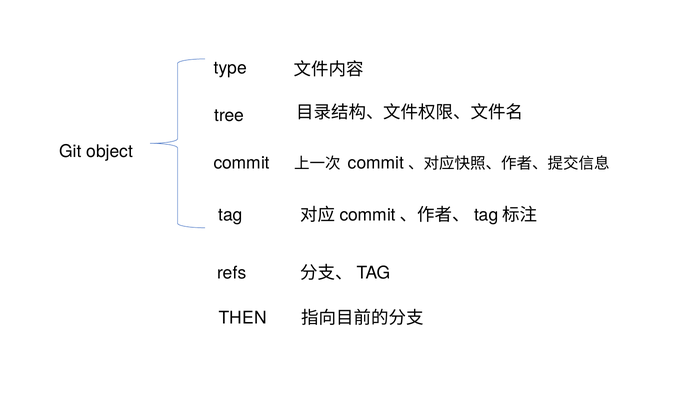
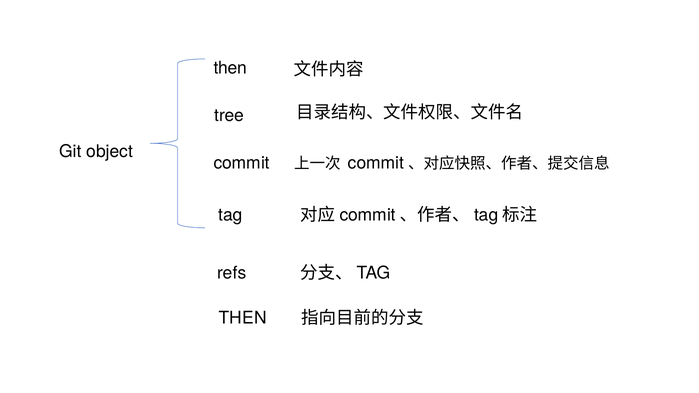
type: type -> then (230, 68)
